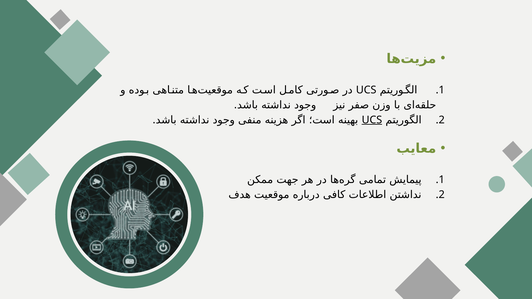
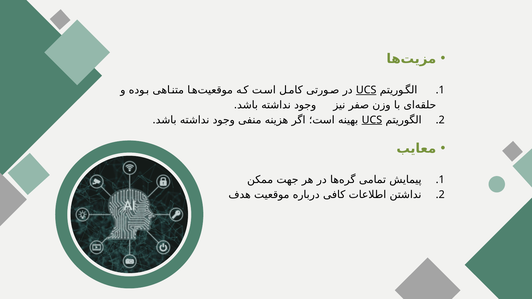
UCS underline: none -> present (366, 90)
